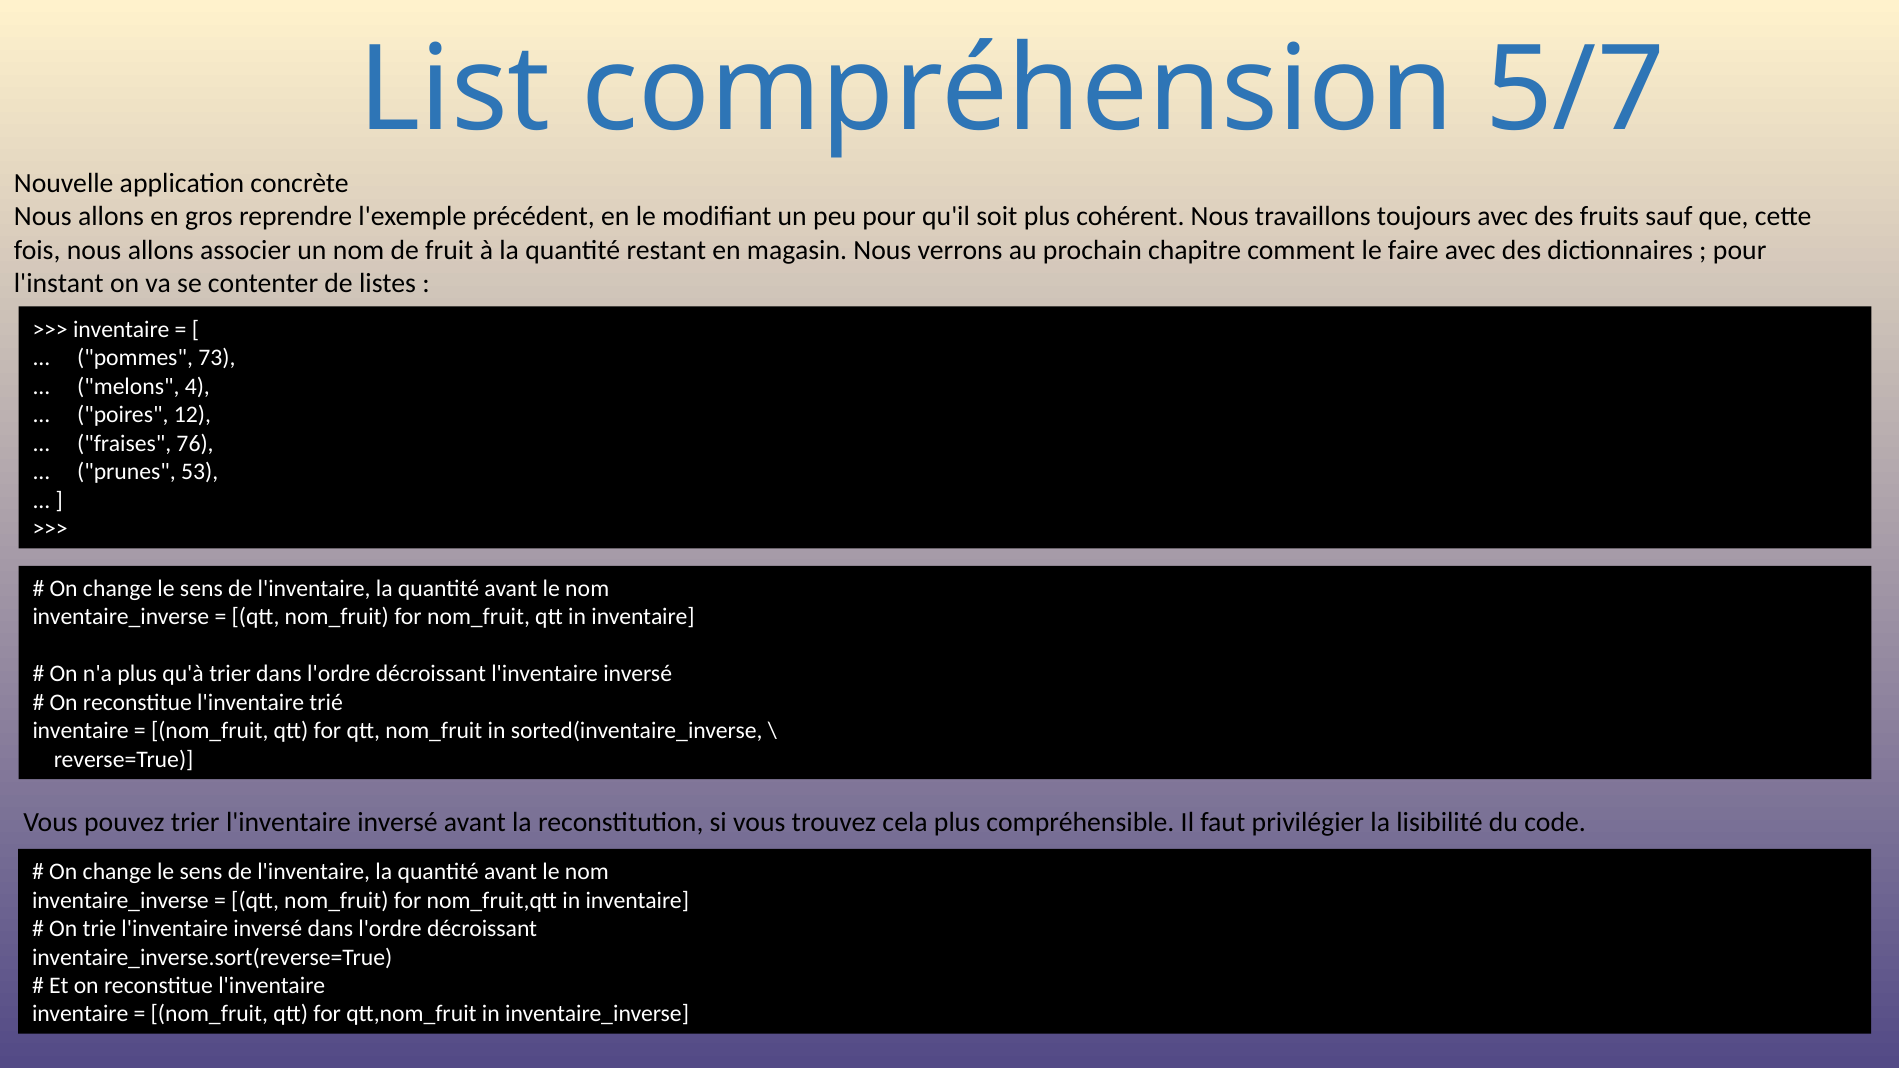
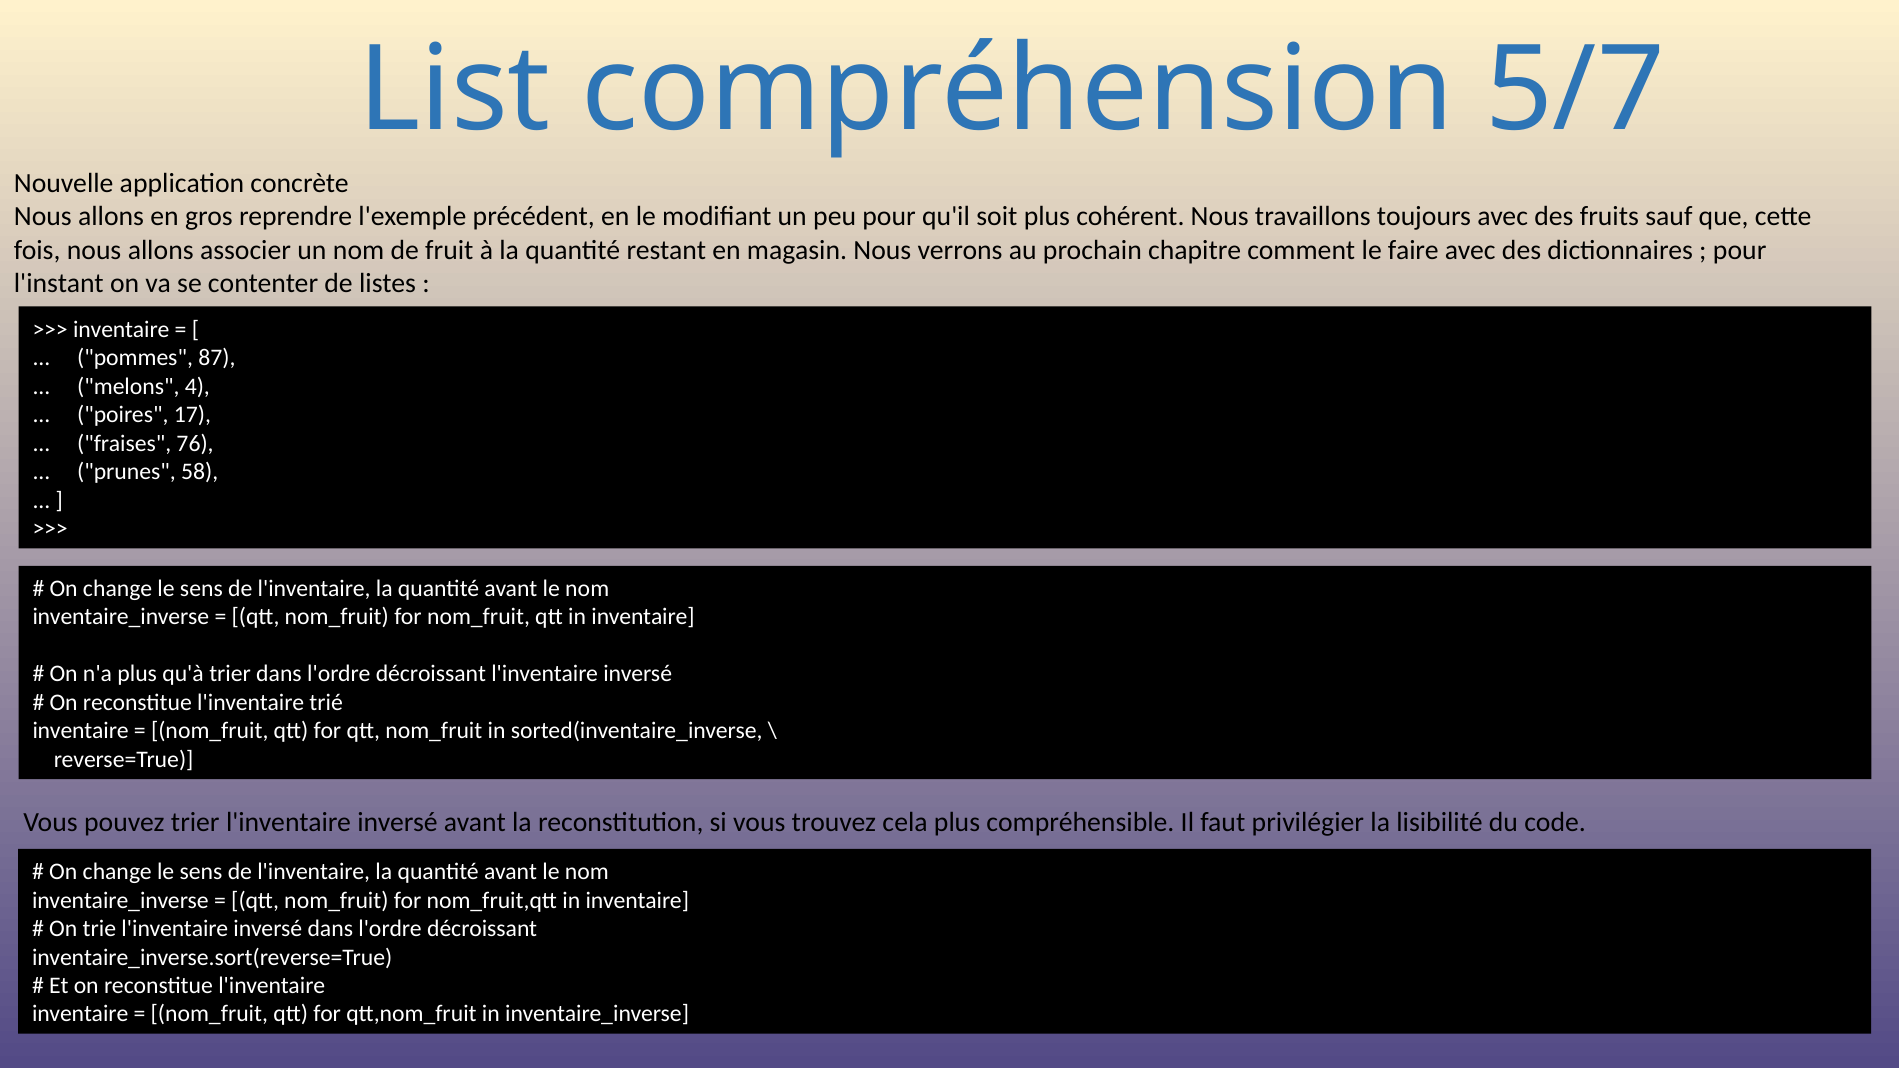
73: 73 -> 87 (217, 358)
12: 12 -> 17 (192, 415)
53: 53 -> 58 (200, 472)
